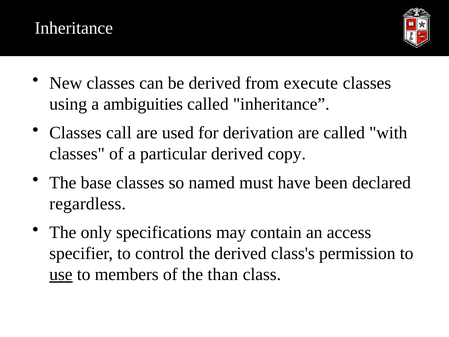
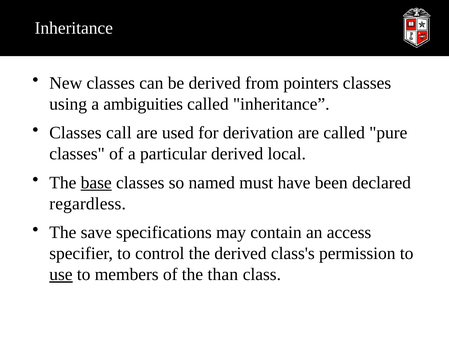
execute: execute -> pointers (311, 83)
with: with -> pure (388, 133)
copy: copy -> local (287, 154)
base underline: none -> present (96, 183)
only: only -> save (96, 232)
